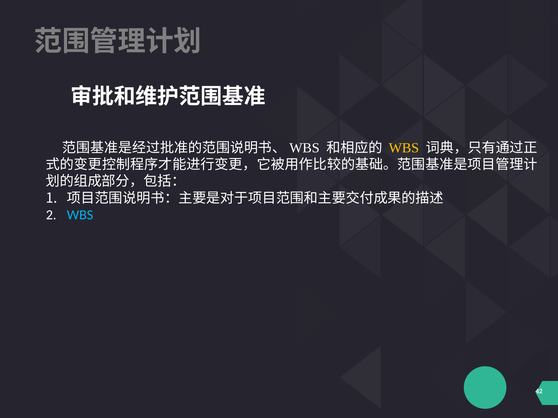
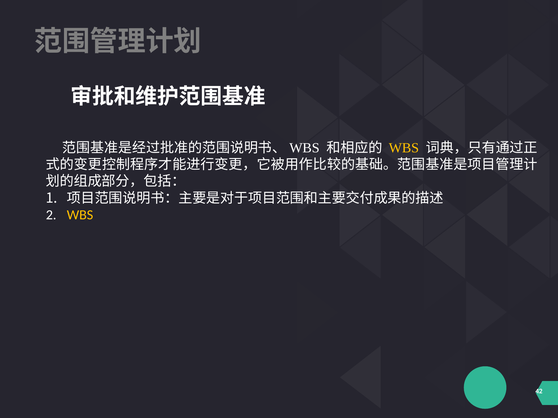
WBS colour: light blue -> yellow (80, 215)
